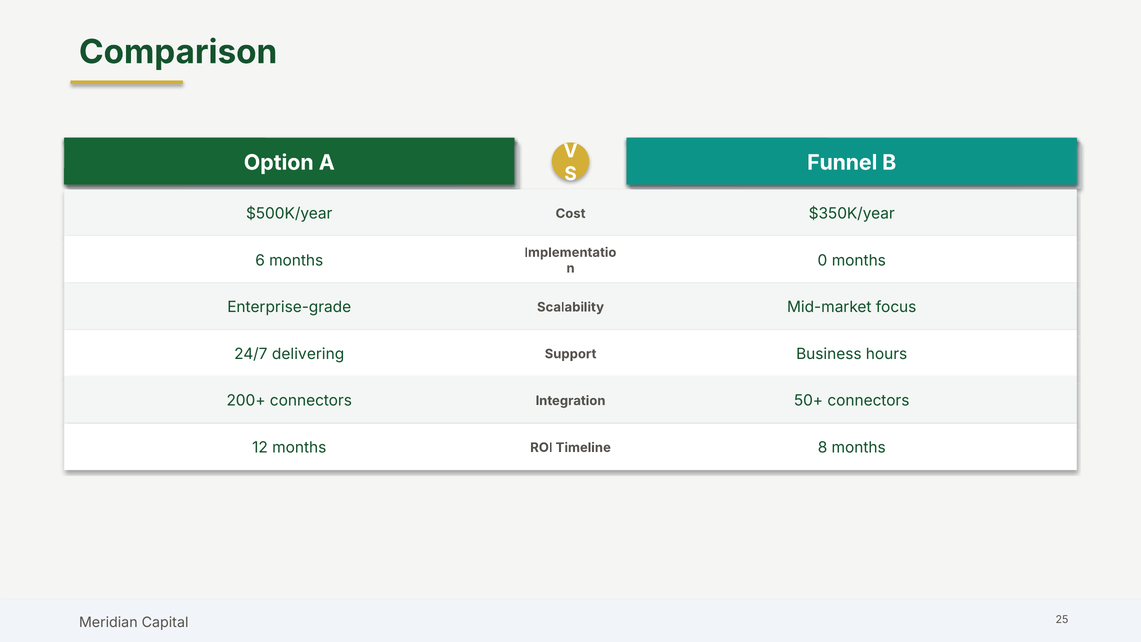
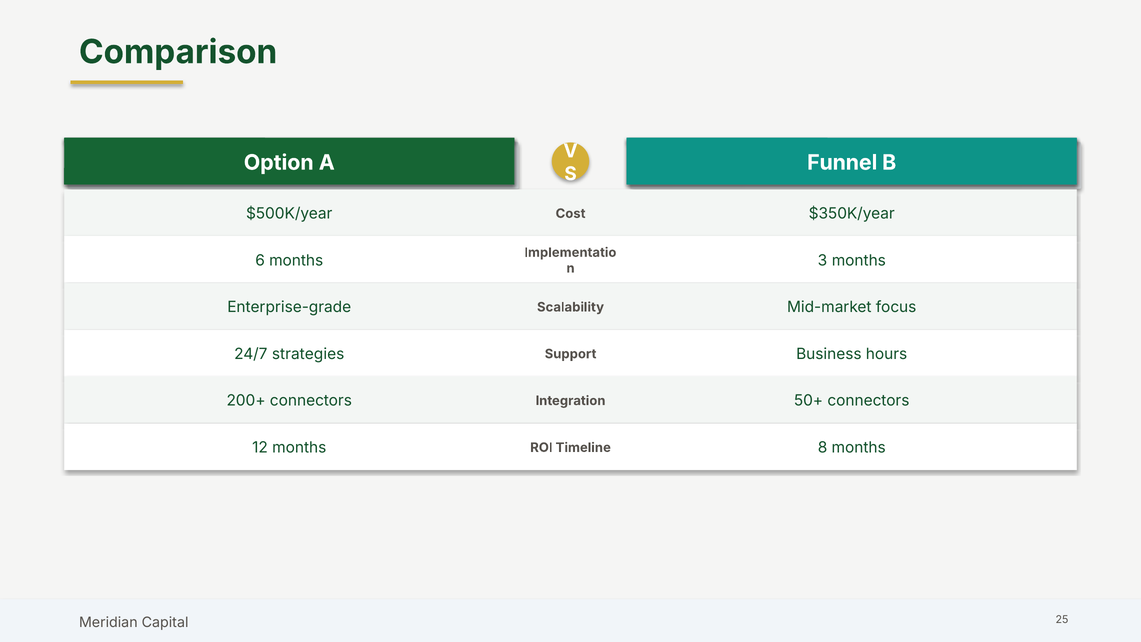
0: 0 -> 3 (822, 260)
delivering: delivering -> strategies (308, 354)
